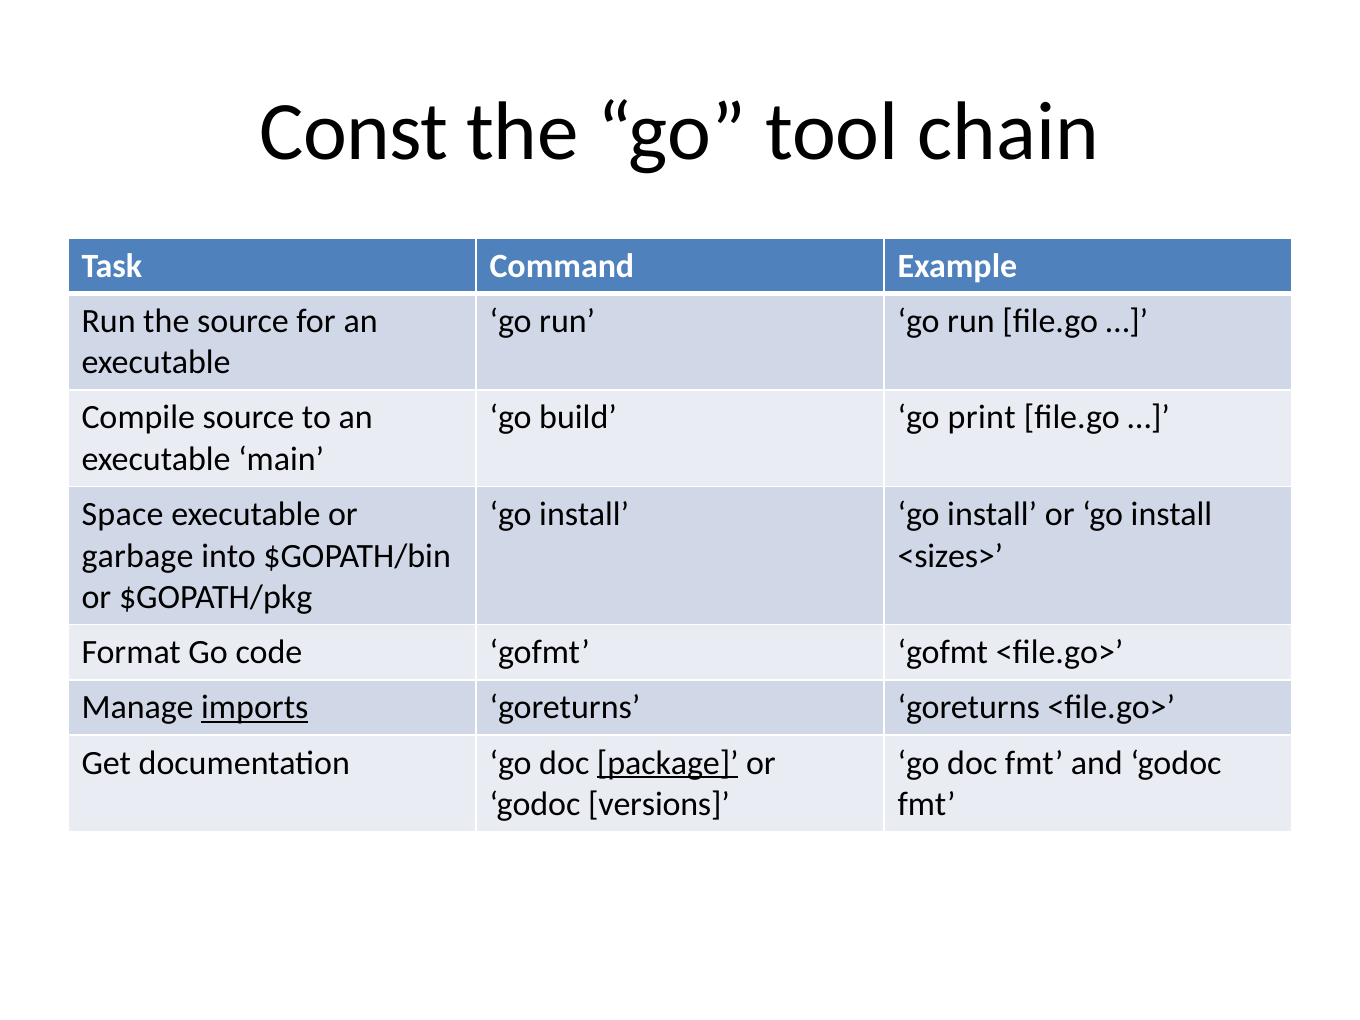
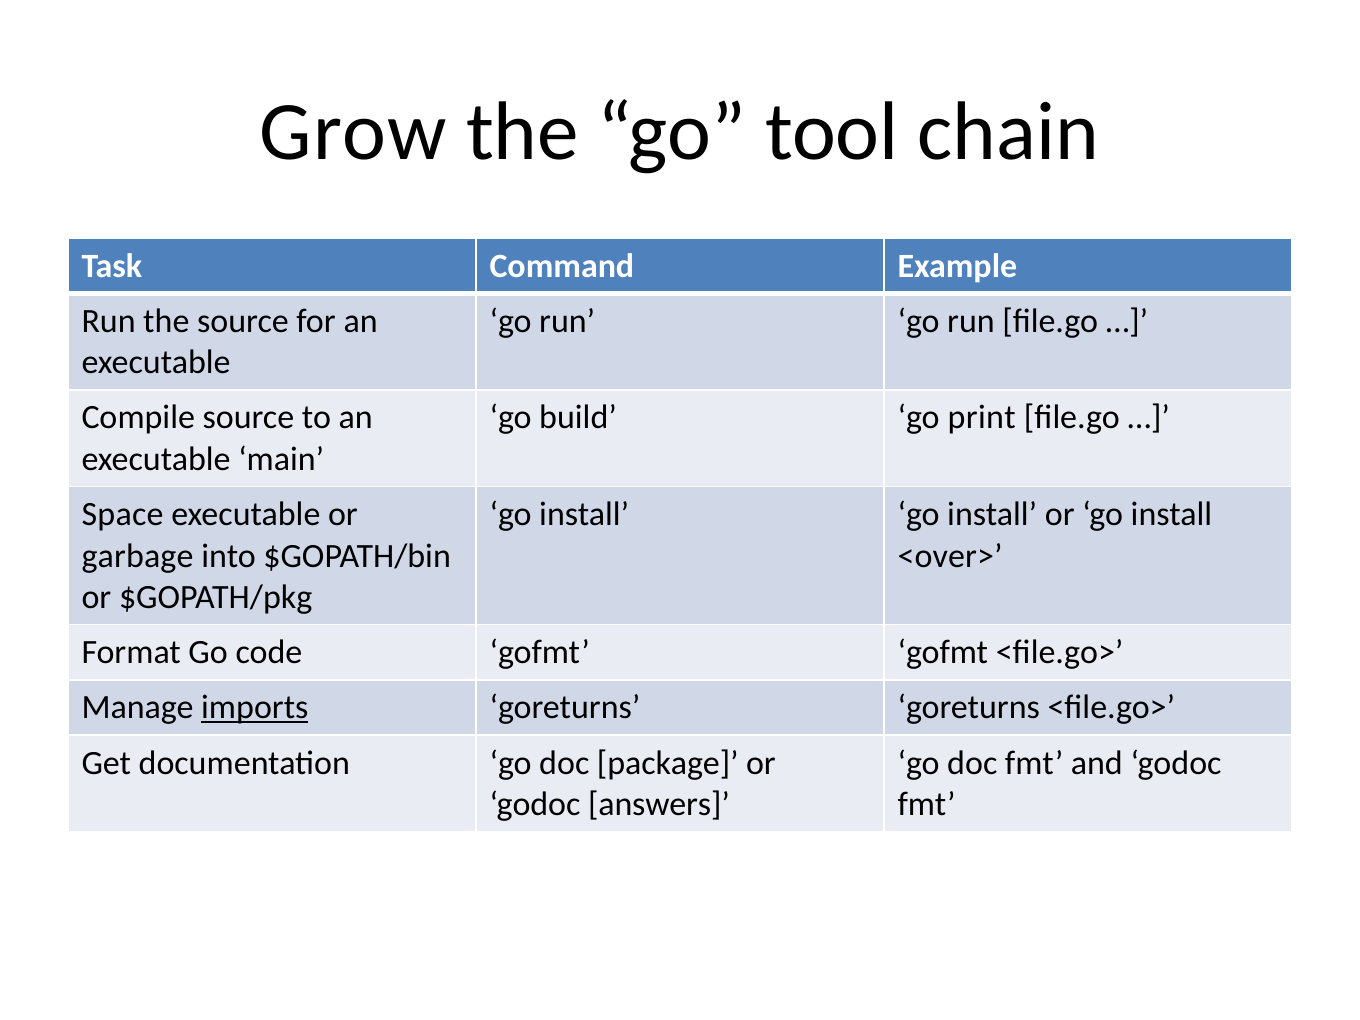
Const: Const -> Grow (353, 132)
<sizes>: <sizes> -> <over> (950, 556)
package underline: present -> none (668, 763)
versions: versions -> answers (659, 804)
